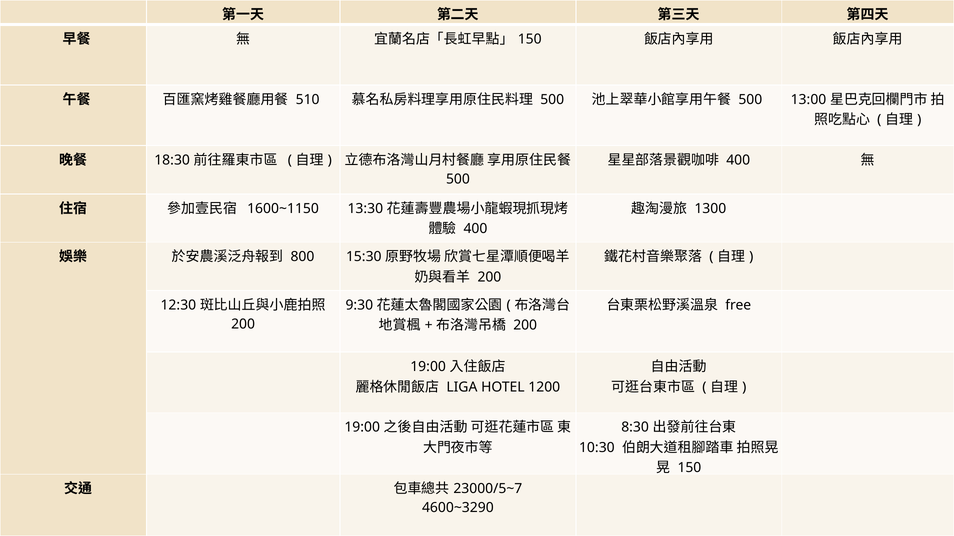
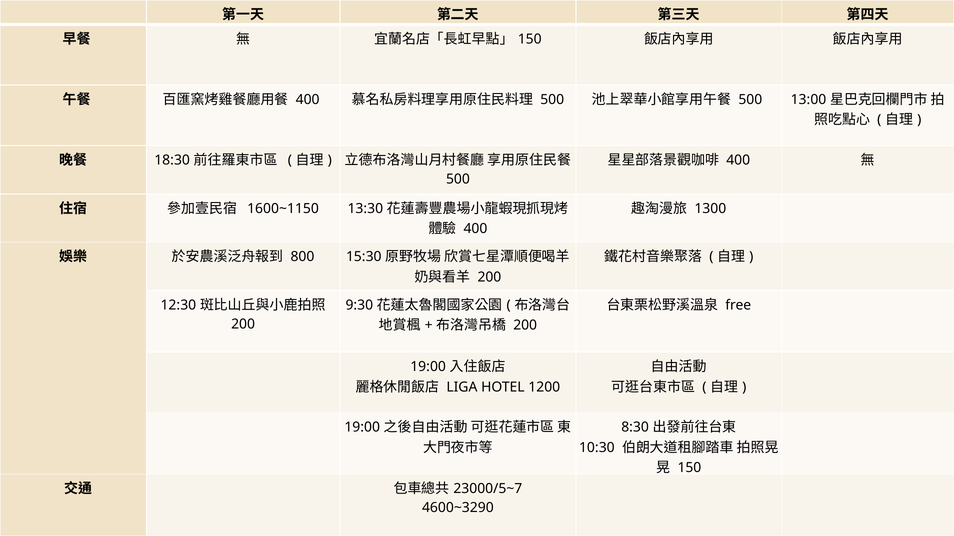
510: 510 -> 400 (308, 100)
